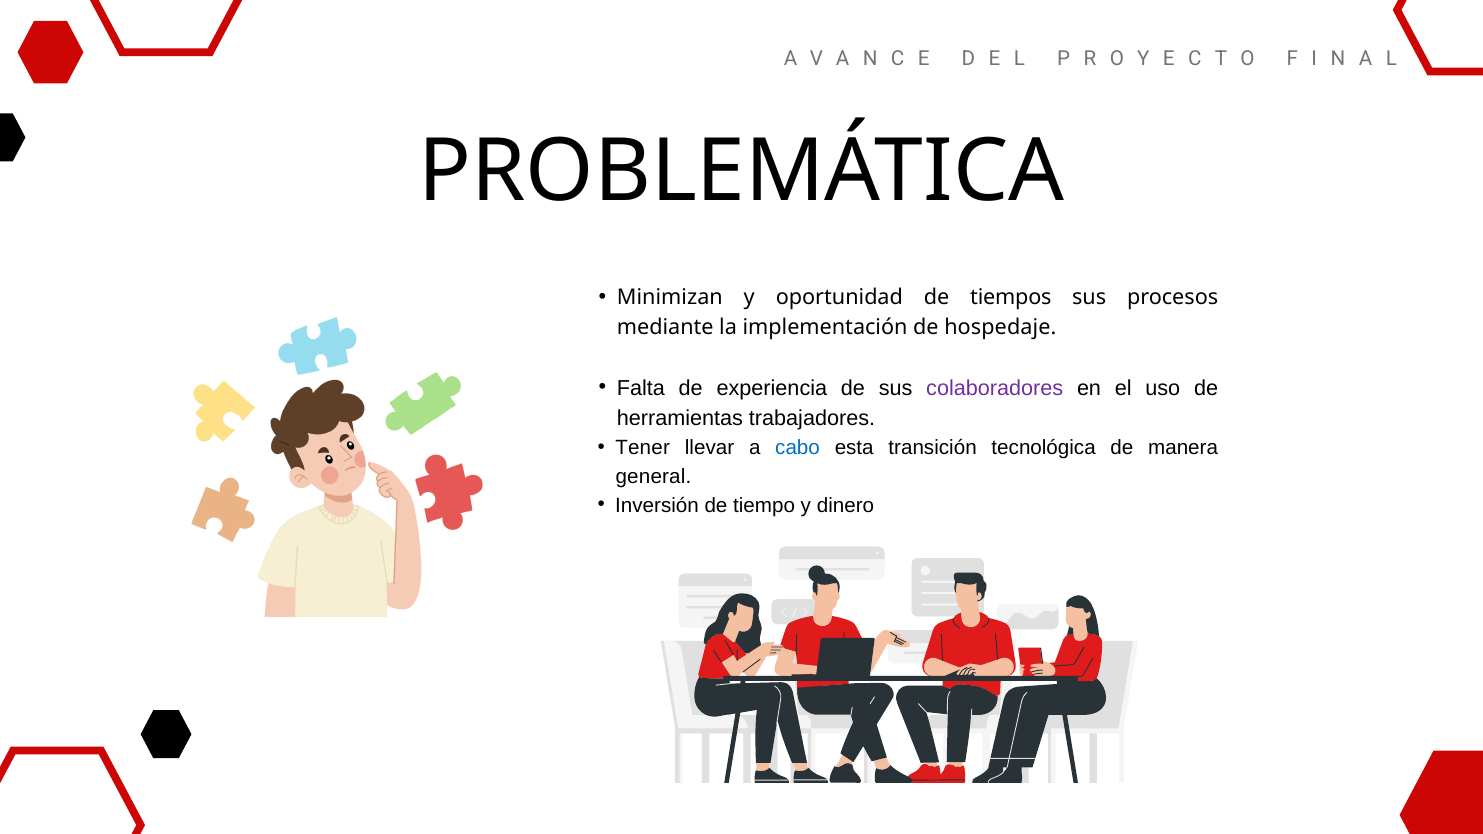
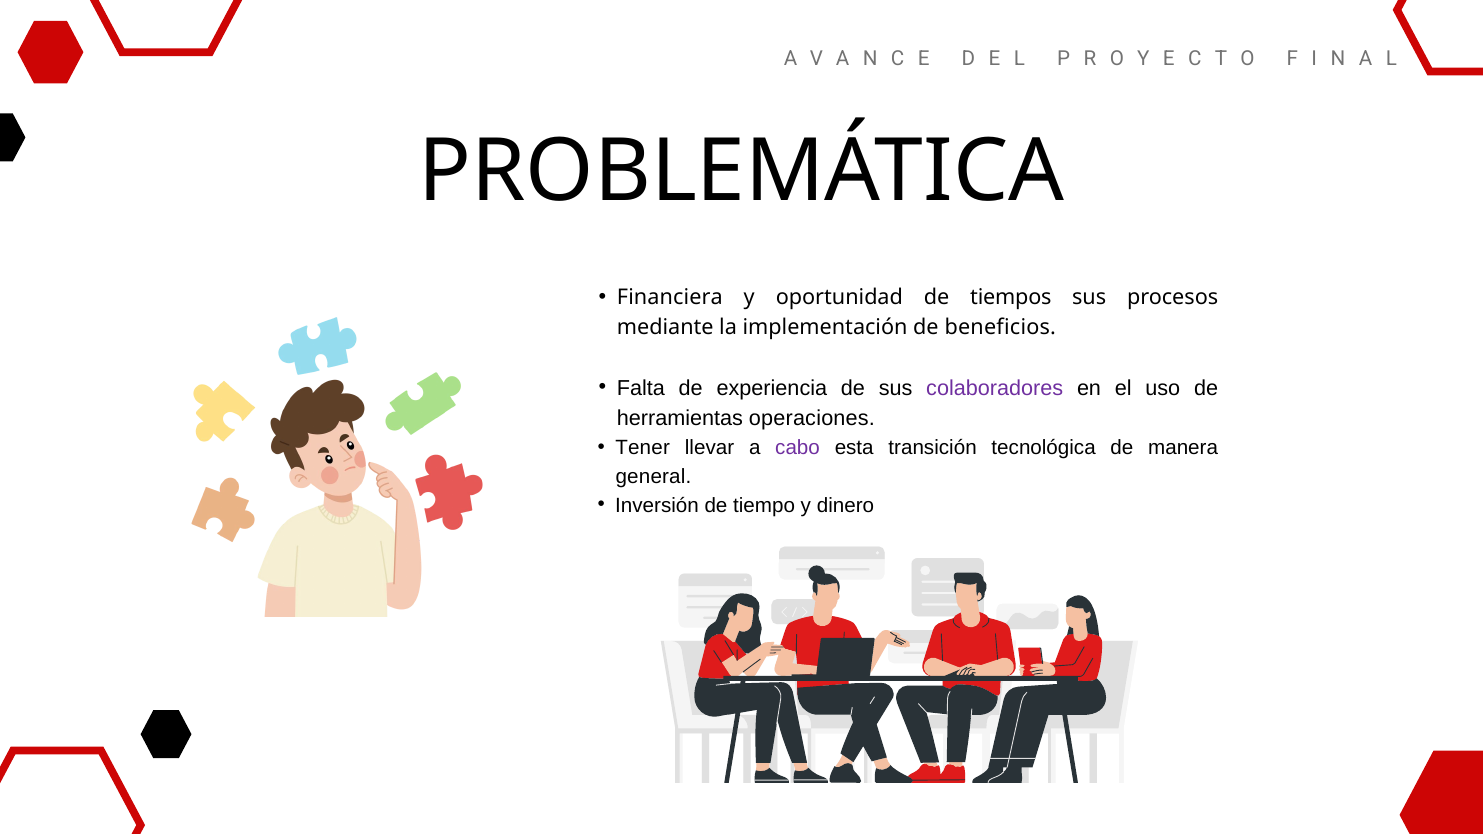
Minimizan: Minimizan -> Financiera (670, 297)
hospedaje: hospedaje -> beneficios (1000, 328)
trabajadores: trabajadores -> operaciones (812, 418)
cabo colour: blue -> purple (798, 448)
